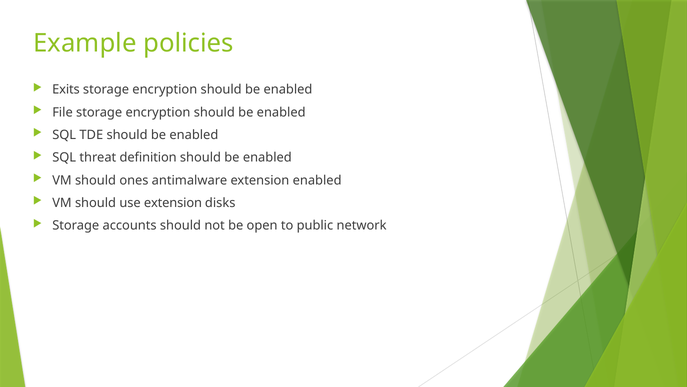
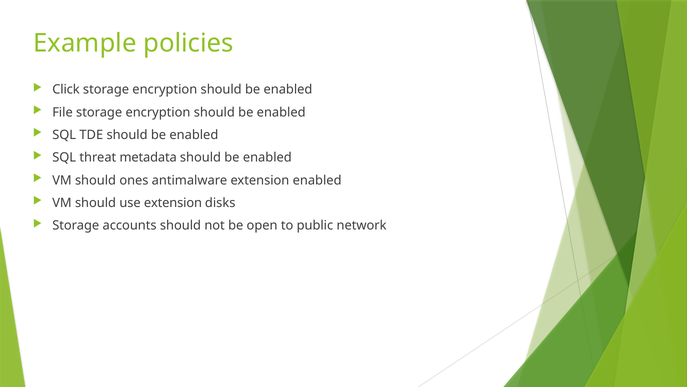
Exits: Exits -> Click (66, 90)
definition: definition -> metadata (148, 157)
